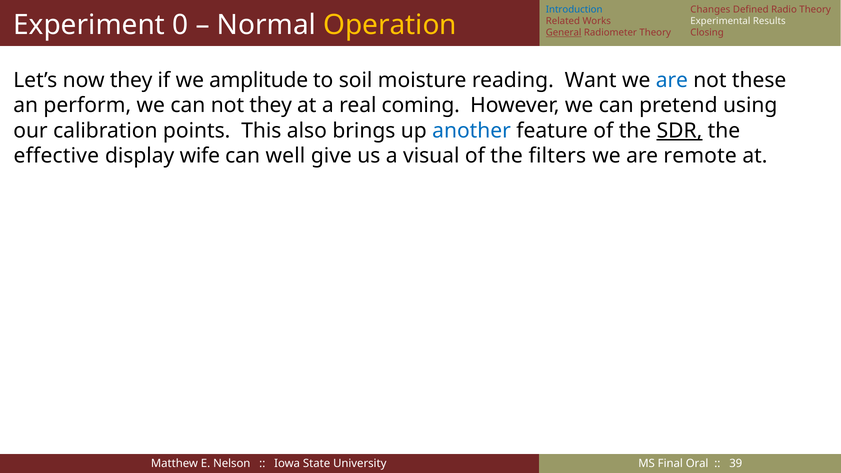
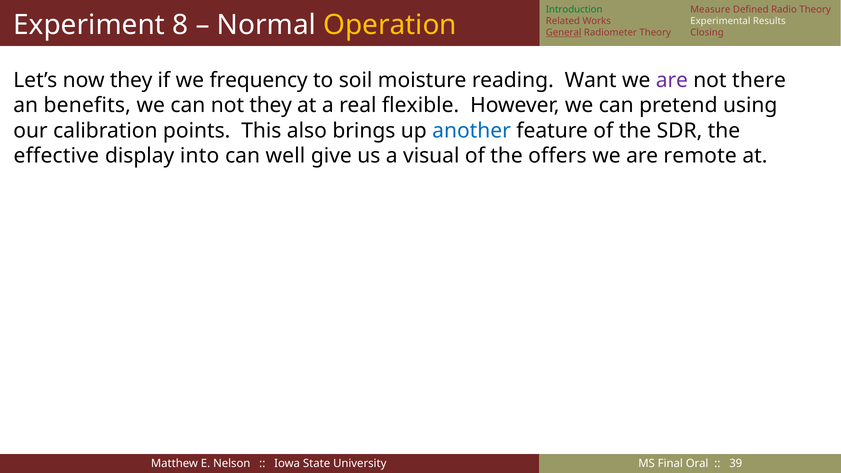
Introduction colour: blue -> green (574, 10)
Changes: Changes -> Measure (710, 10)
0: 0 -> 8 (180, 25)
amplitude: amplitude -> frequency (259, 80)
are colour: blue -> purple (672, 80)
these: these -> there (759, 80)
perform: perform -> benefits (87, 106)
coming: coming -> flexible (421, 106)
SDR underline: present -> none (679, 131)
wife: wife -> into (200, 156)
filters: filters -> offers (557, 156)
